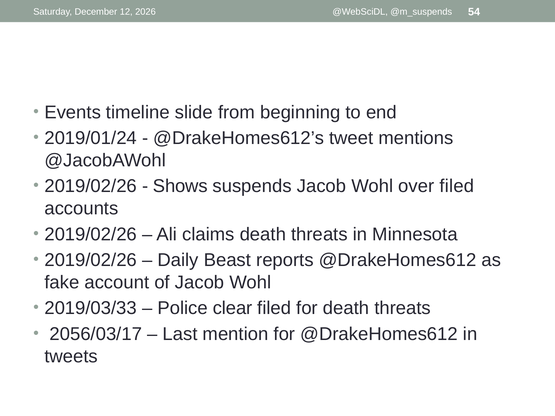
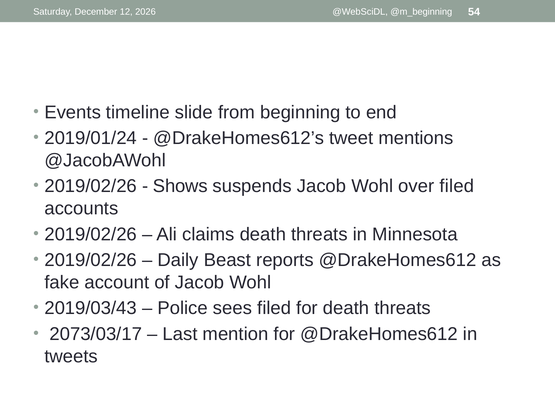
@m_suspends: @m_suspends -> @m_beginning (421, 12)
2019/03/33: 2019/03/33 -> 2019/03/43 (91, 308)
clear: clear -> sees (233, 308)
2056/03/17: 2056/03/17 -> 2073/03/17 (96, 334)
